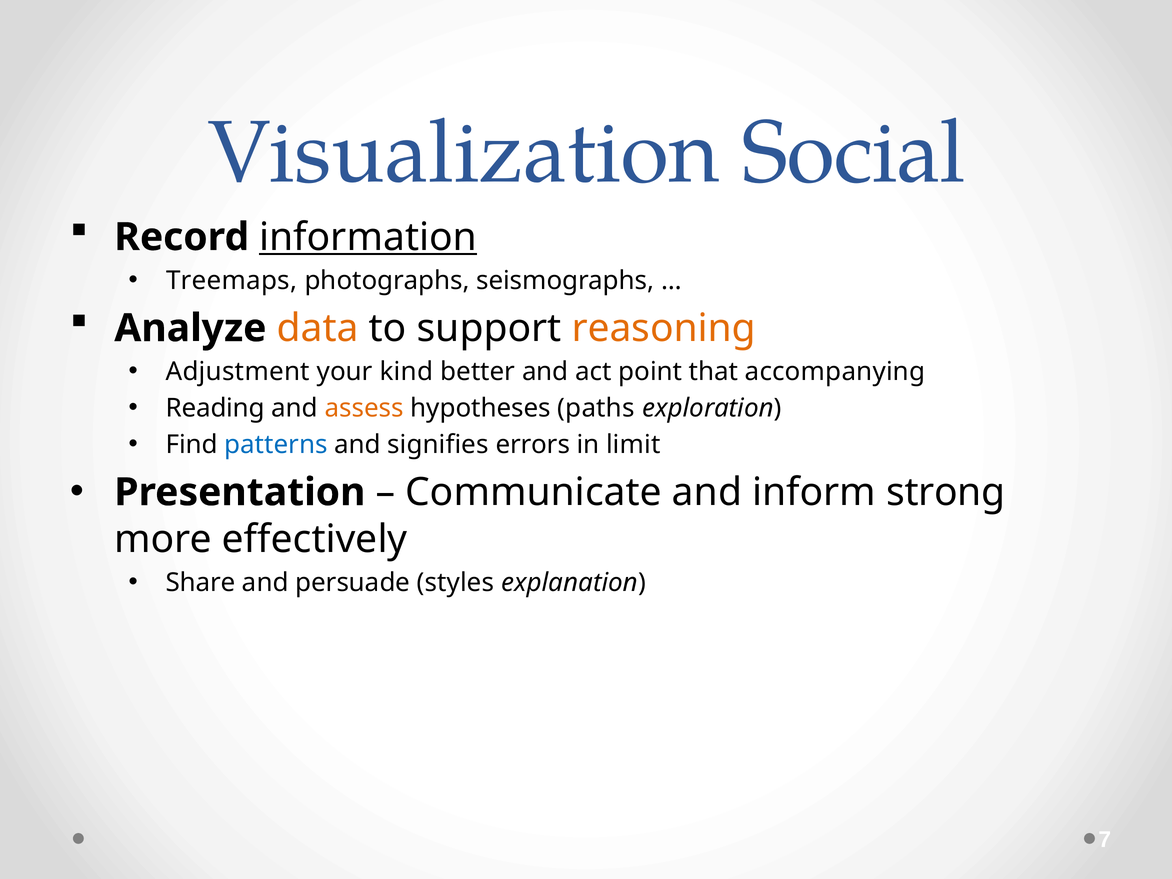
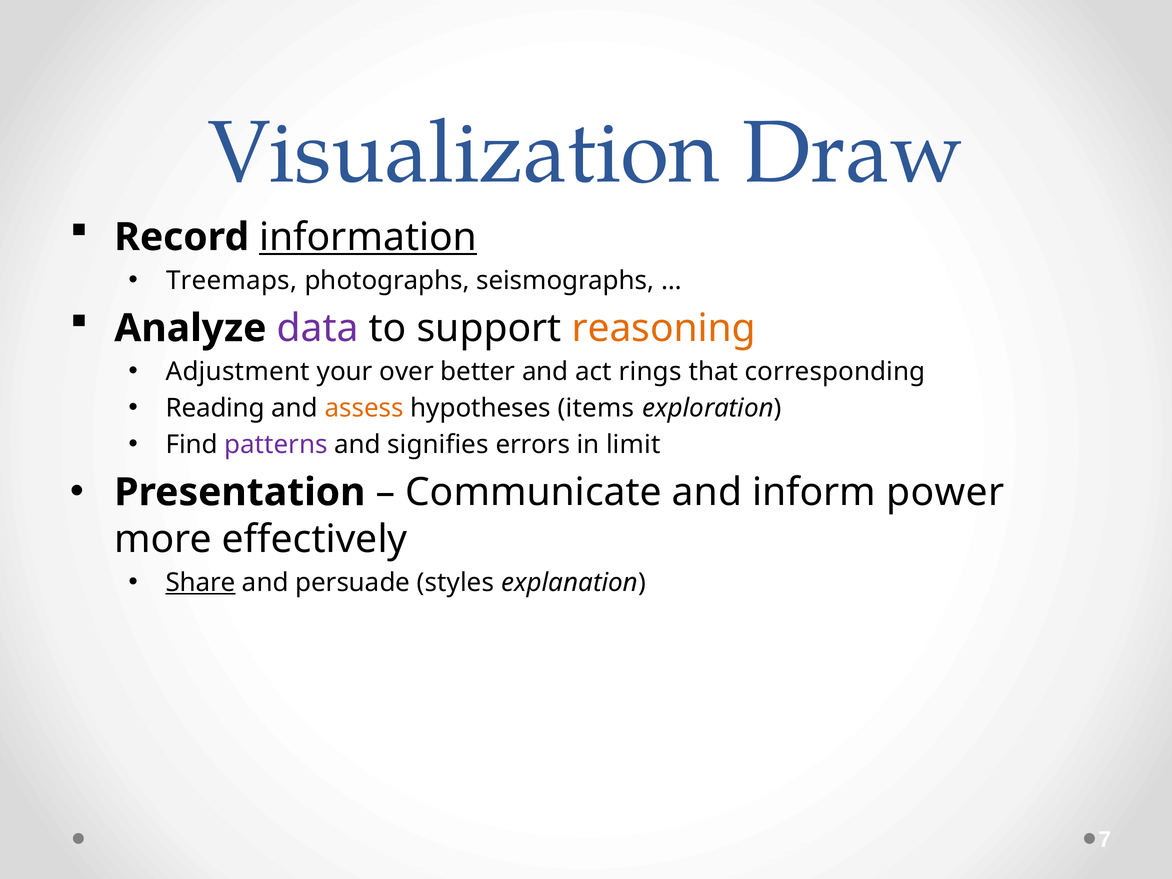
Social: Social -> Draw (853, 153)
data colour: orange -> purple (318, 328)
kind: kind -> over (407, 372)
point: point -> rings (650, 372)
accompanying: accompanying -> corresponding (835, 372)
paths: paths -> items (596, 408)
patterns colour: blue -> purple (276, 445)
strong: strong -> power (945, 492)
Share underline: none -> present (200, 583)
